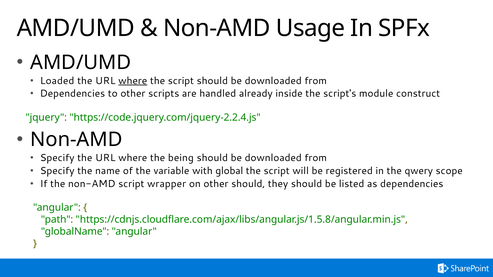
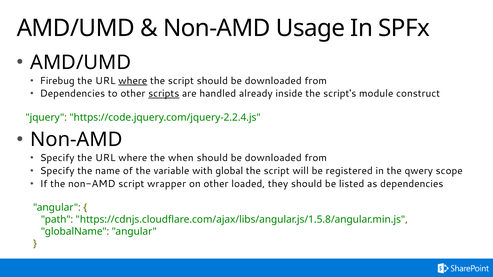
Loaded: Loaded -> Firebug (57, 81)
scripts underline: none -> present (164, 94)
being: being -> when (181, 158)
other should: should -> loaded (248, 184)
